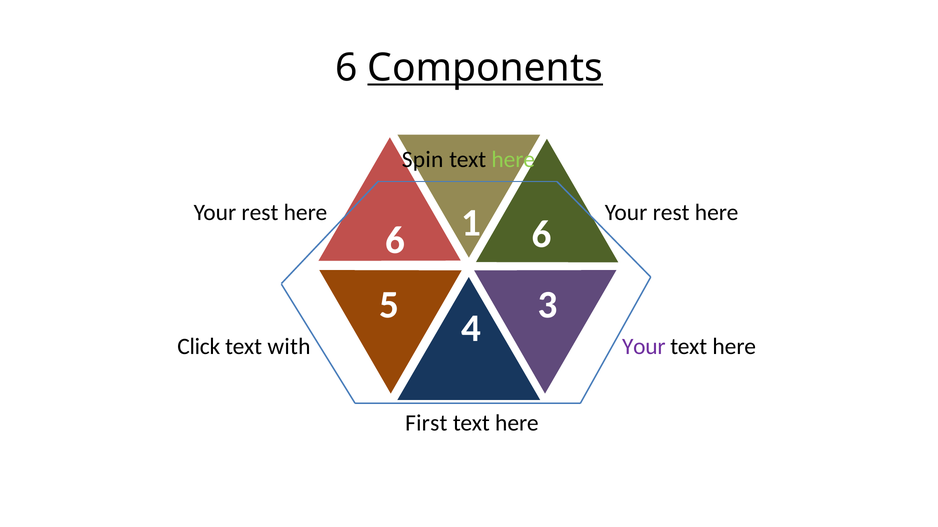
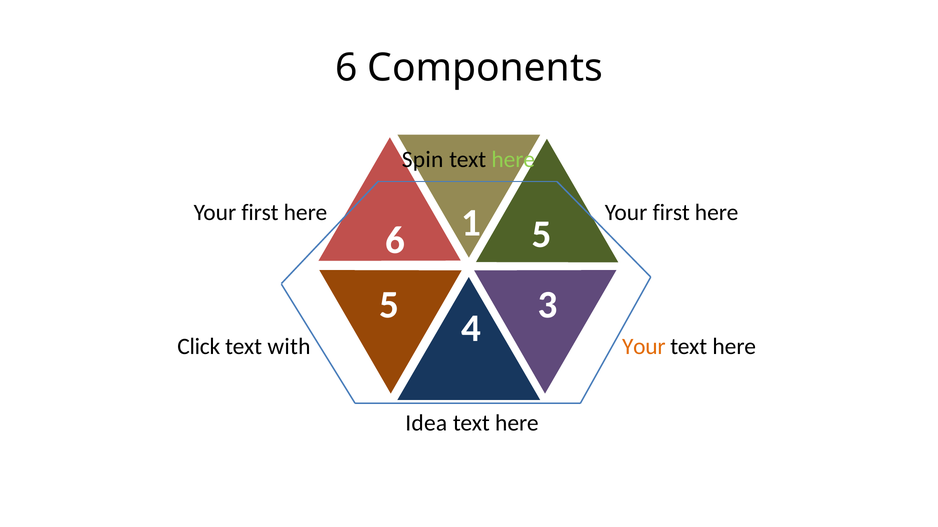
Components underline: present -> none (485, 68)
rest: rest -> first (260, 213)
rest: rest -> first (671, 213)
1 6: 6 -> 5 (542, 235)
Your colour: purple -> orange (644, 347)
First: First -> Idea (426, 424)
